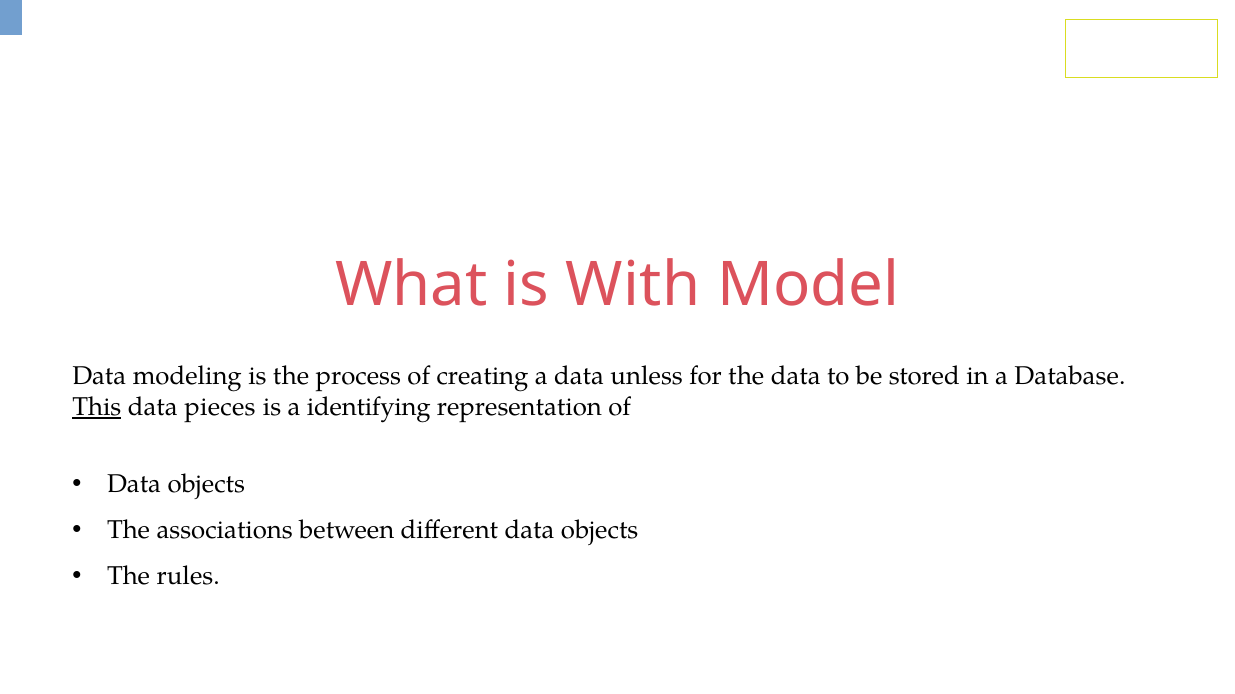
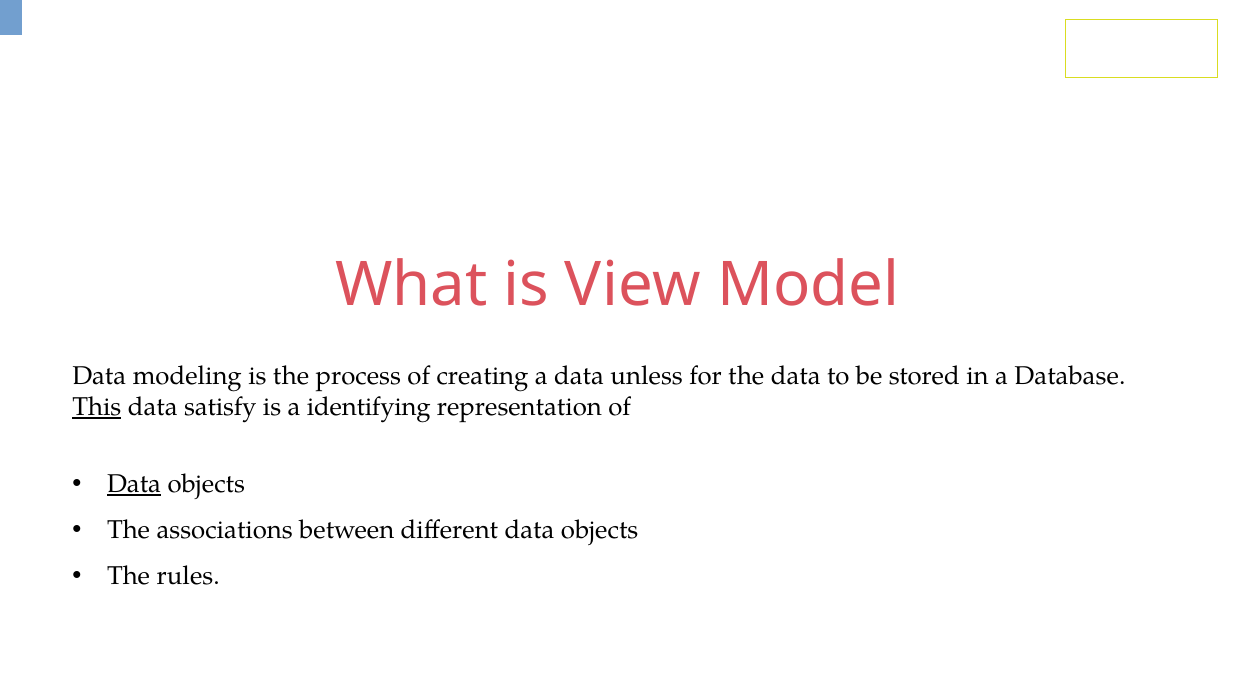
With: With -> View (633, 285)
pieces: pieces -> satisfy (220, 407)
Data underline: none -> present (134, 484)
